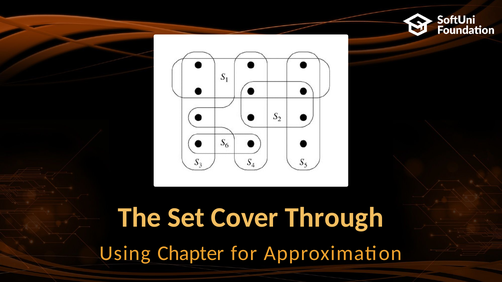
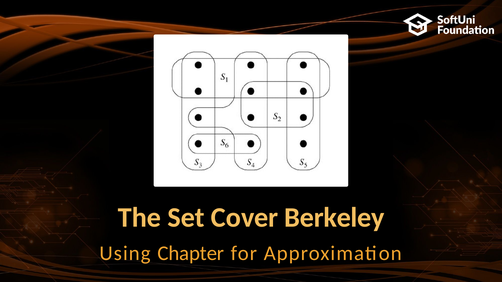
Through: Through -> Berkeley (334, 218)
